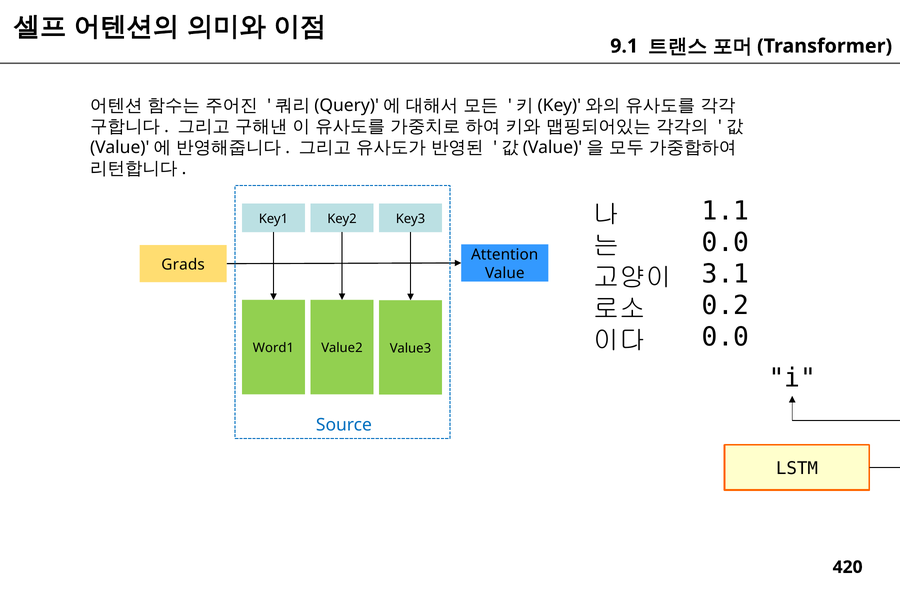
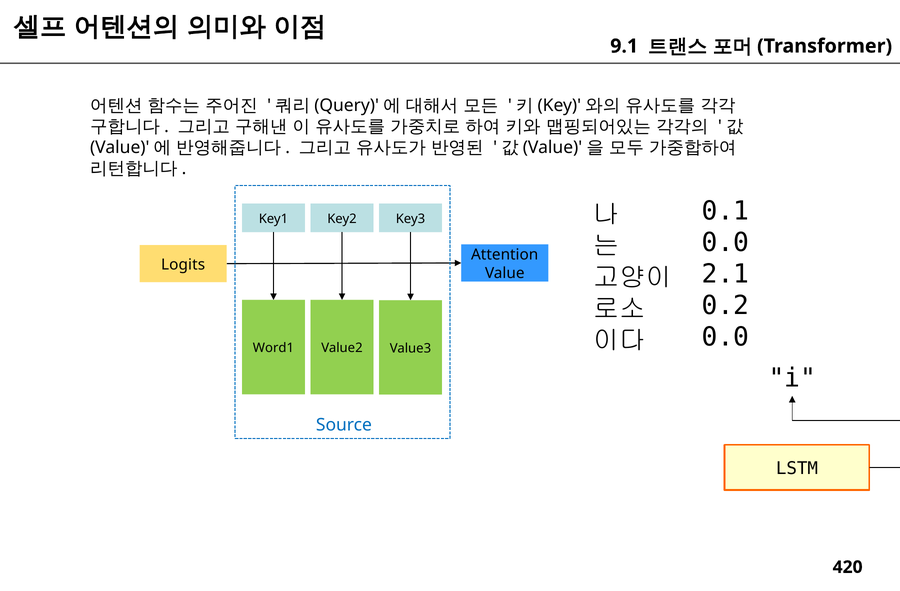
1.1: 1.1 -> 0.1 (726, 211)
Grads: Grads -> Logits (183, 265)
3.1: 3.1 -> 2.1 (726, 274)
